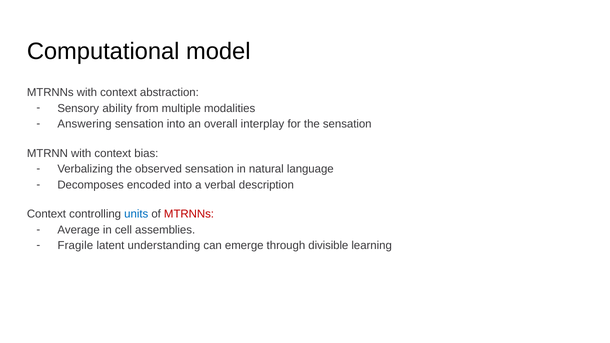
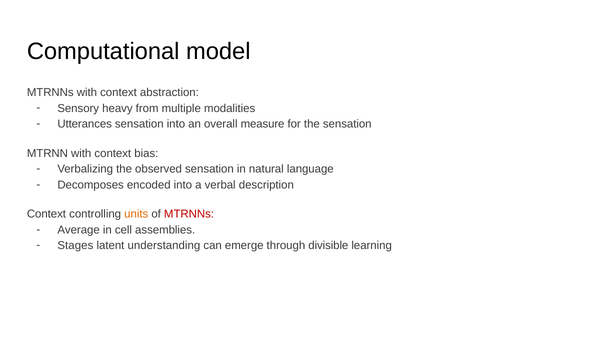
ability: ability -> heavy (117, 108)
Answering: Answering -> Utterances (85, 124)
interplay: interplay -> measure (263, 124)
units colour: blue -> orange (136, 214)
Fragile: Fragile -> Stages (75, 246)
